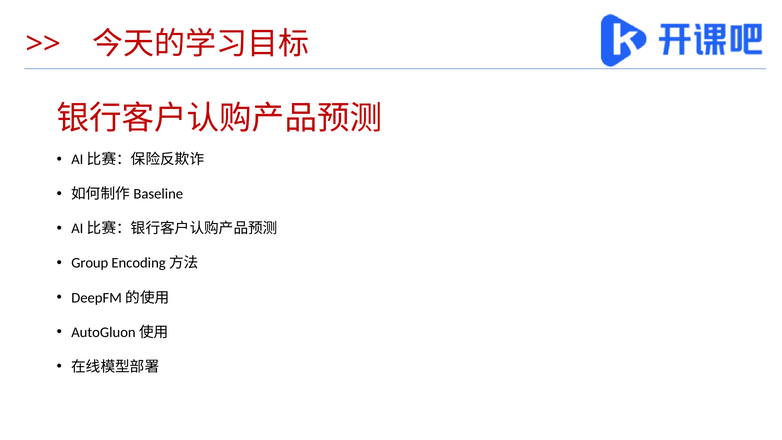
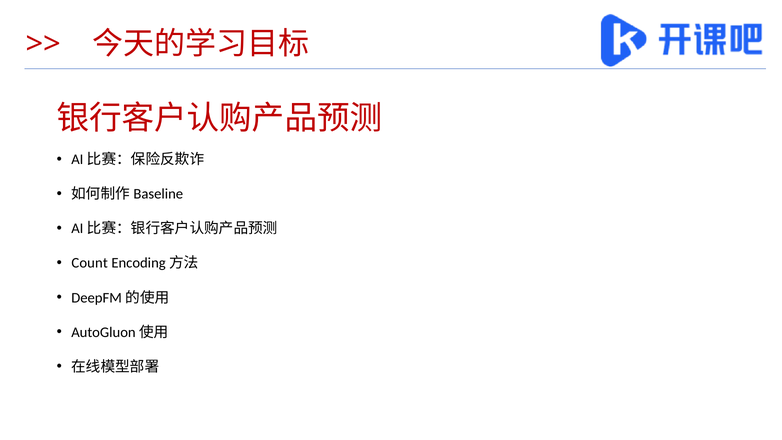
Group: Group -> Count (90, 263)
